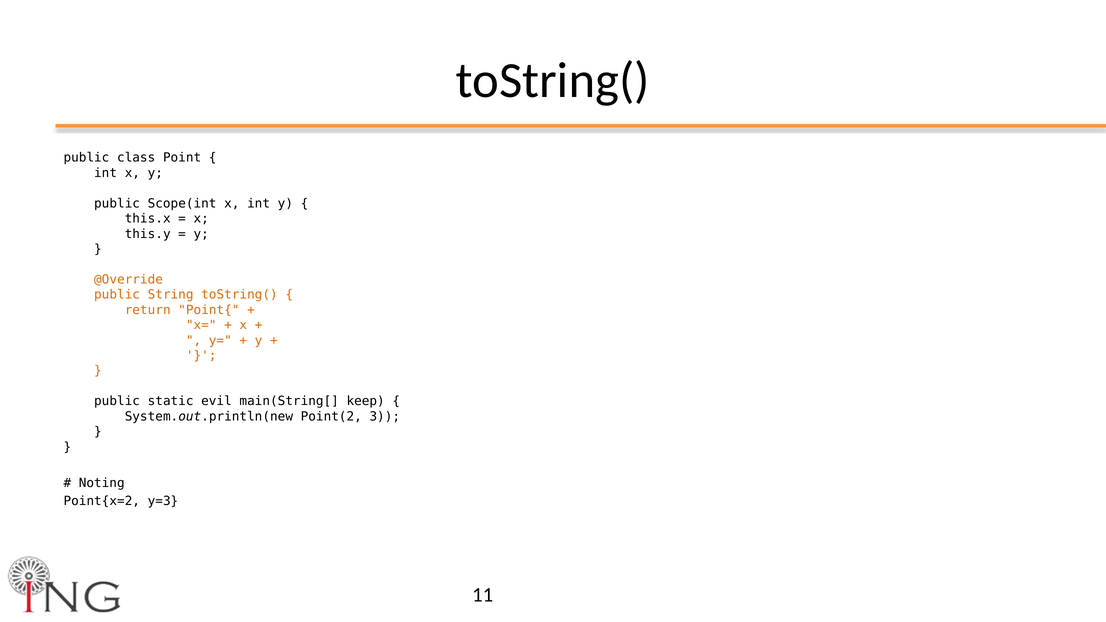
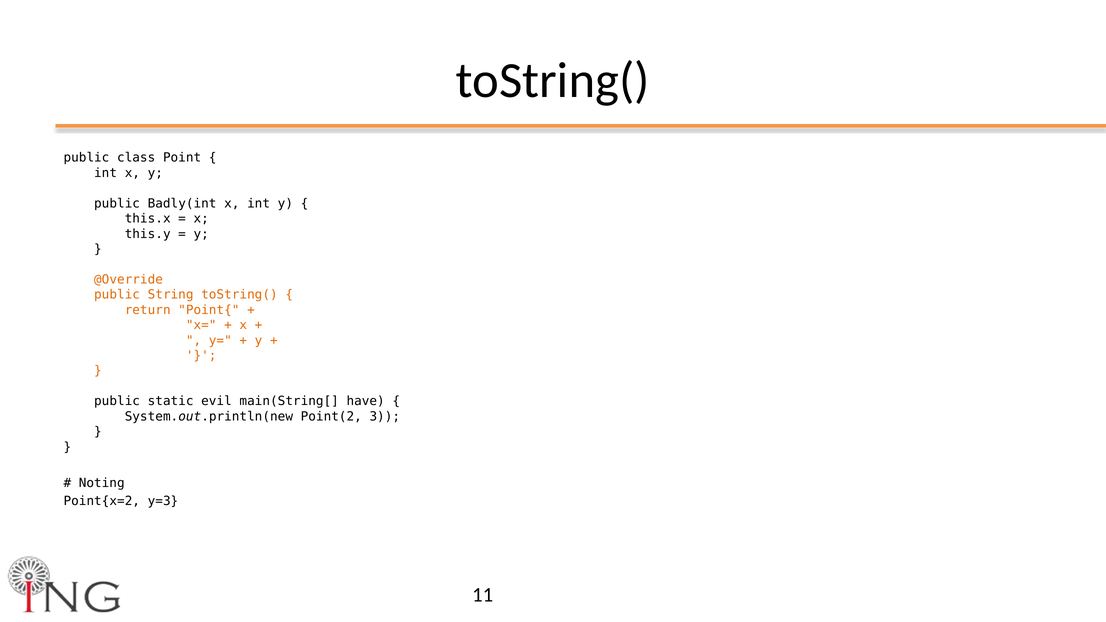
Scope(int: Scope(int -> Badly(int (182, 203)
keep: keep -> have (366, 401)
